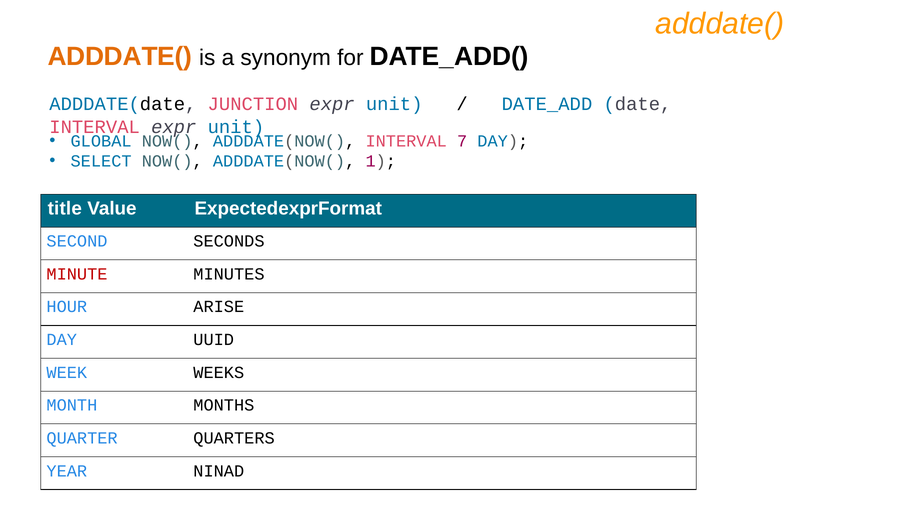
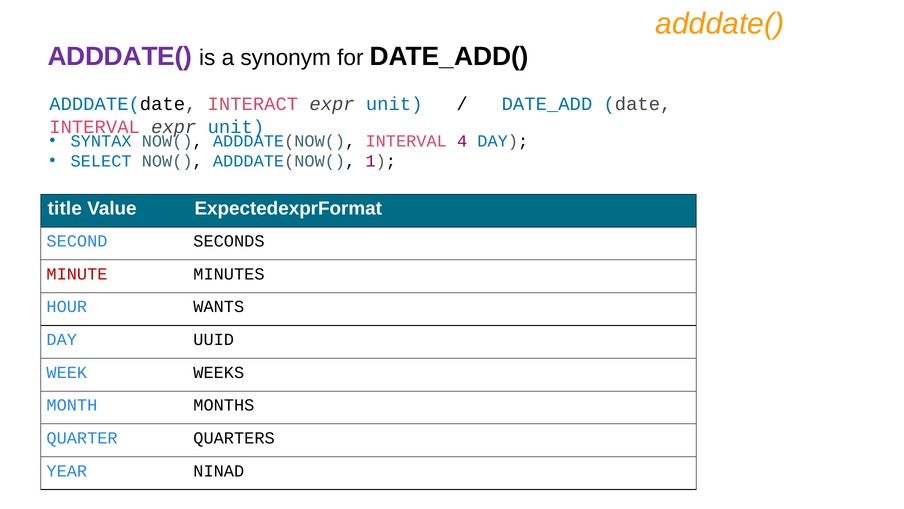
ADDDATE( colour: orange -> purple (120, 57)
JUNCTION: JUNCTION -> INTERACT (253, 104)
GLOBAL: GLOBAL -> SYNTAX (101, 141)
7: 7 -> 4 (462, 141)
ARISE: ARISE -> WANTS (219, 307)
